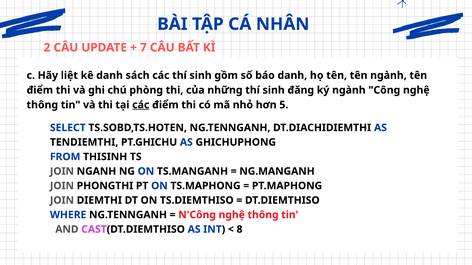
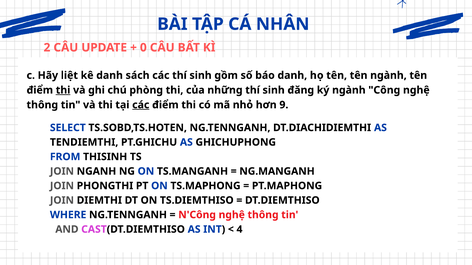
7: 7 -> 0 (143, 48)
thi underline: none -> present (63, 90)
5: 5 -> 9 (284, 105)
8: 8 -> 4 (240, 230)
